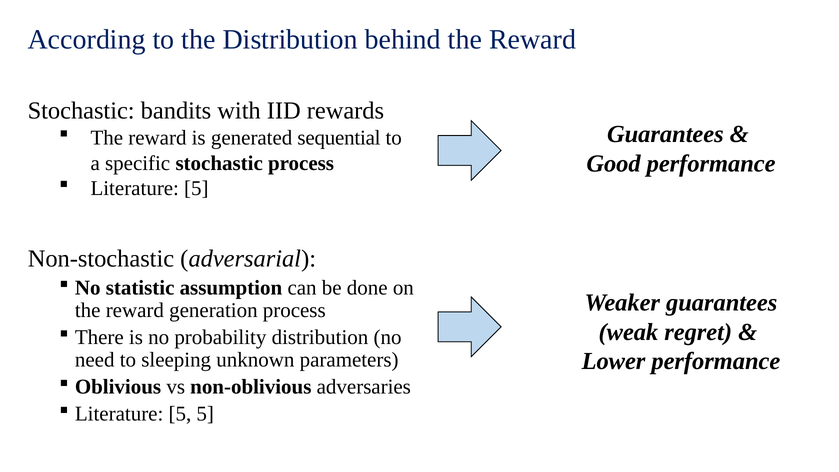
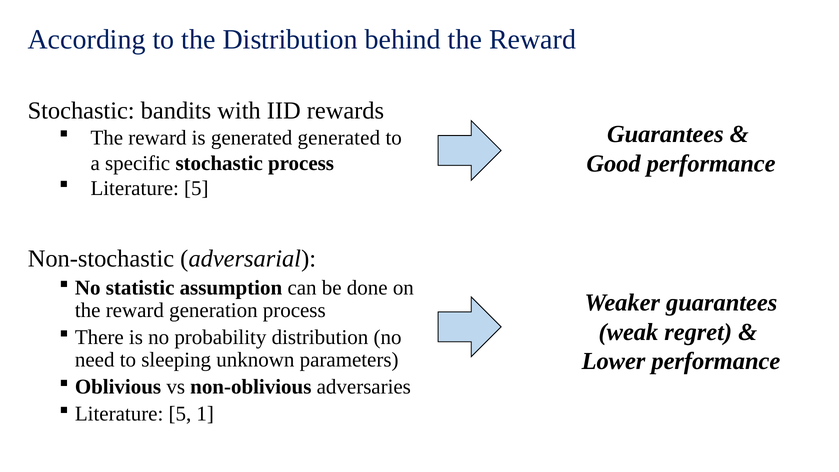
generated sequential: sequential -> generated (339, 138)
5 5: 5 -> 1 (205, 414)
